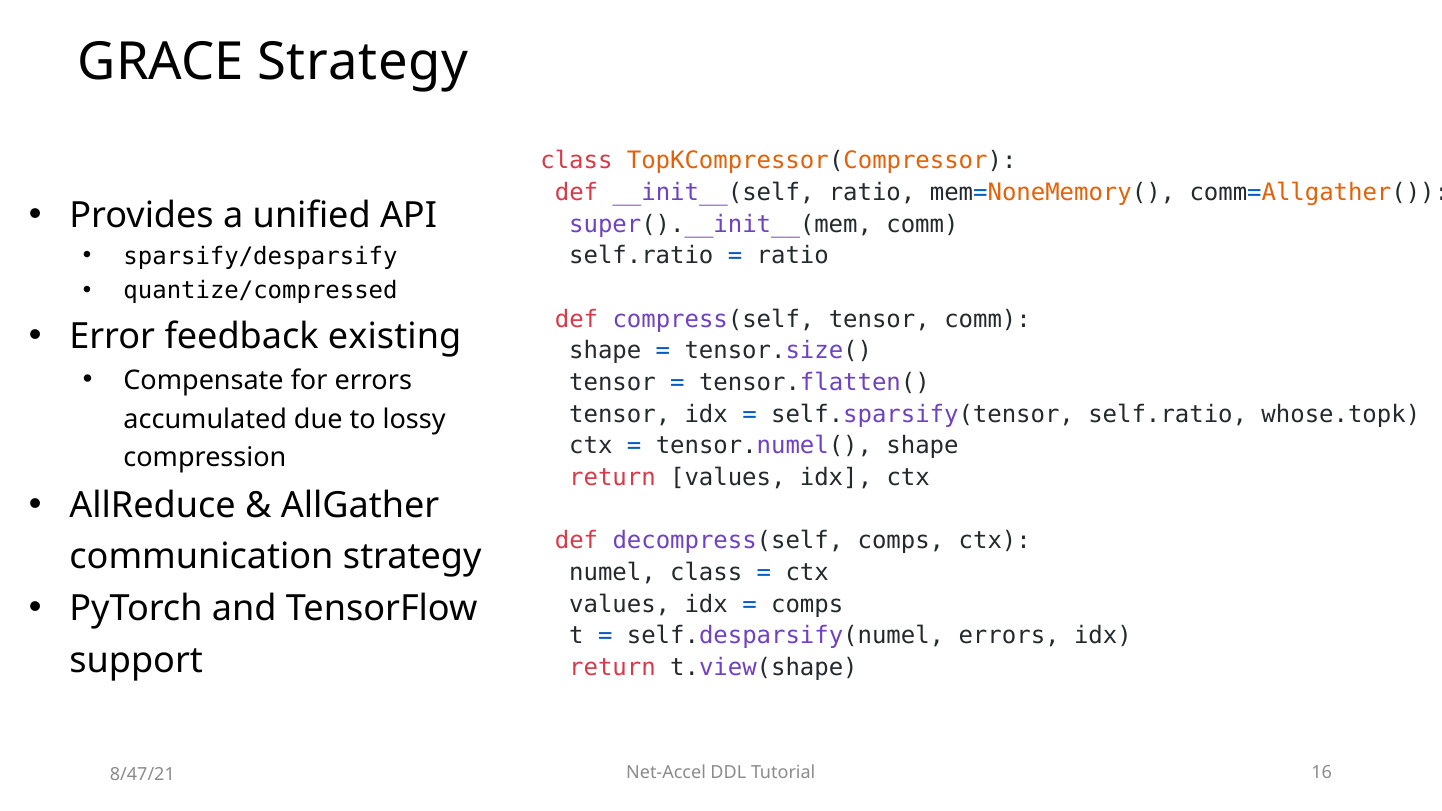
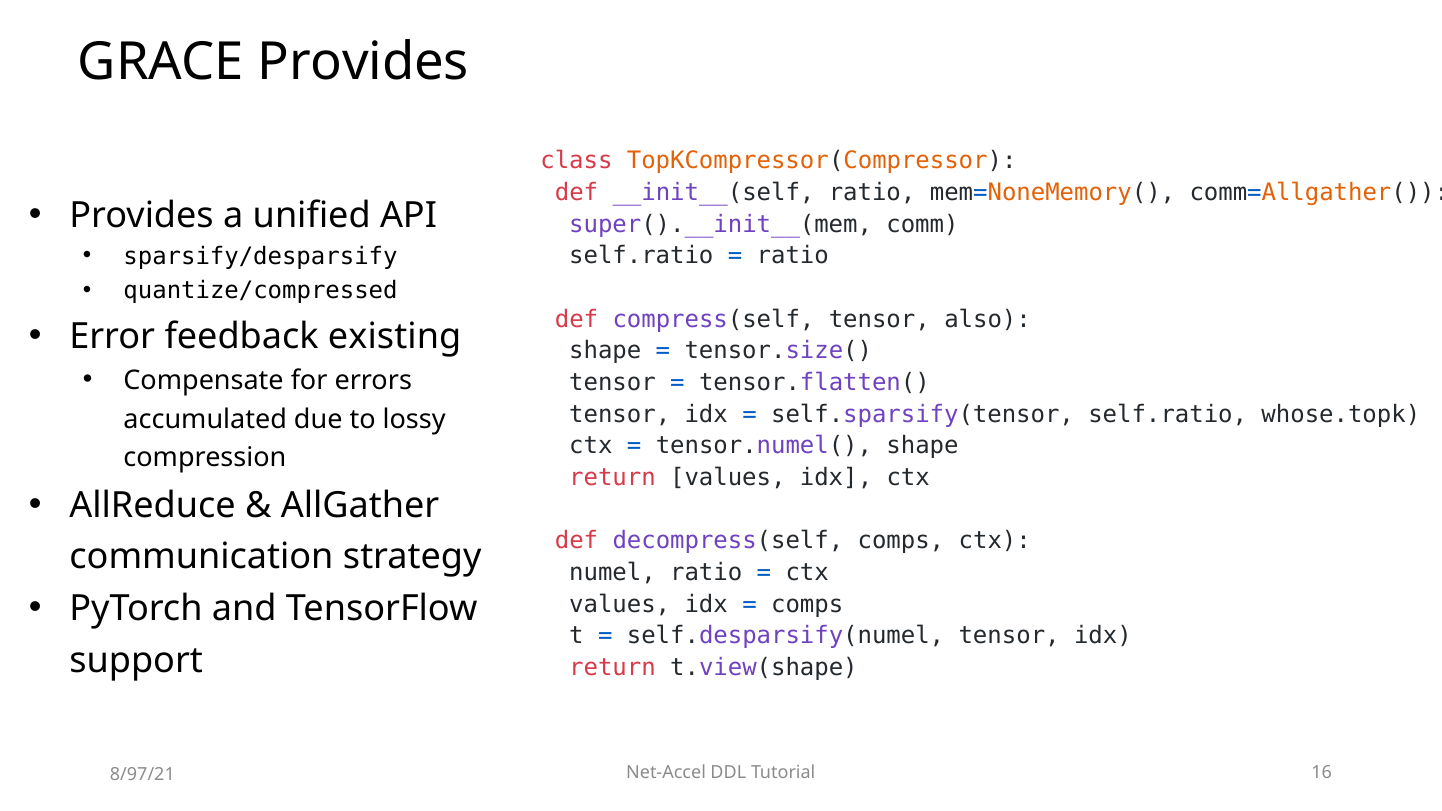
GRACE Strategy: Strategy -> Provides (363, 62)
tensor comm: comm -> also (988, 319)
numel class: class -> ratio (706, 573)
self.desparsify(numel errors: errors -> tensor (1009, 636)
8/47/21: 8/47/21 -> 8/97/21 (142, 775)
